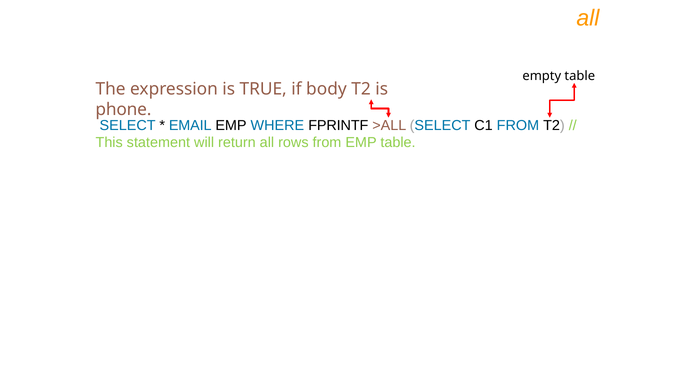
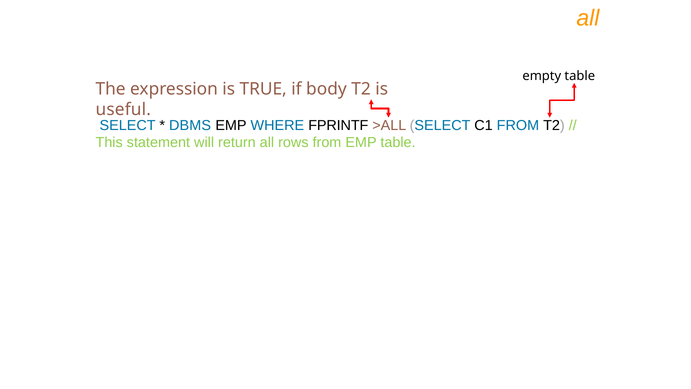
phone: phone -> useful (123, 110)
EMAIL: EMAIL -> DBMS (190, 125)
